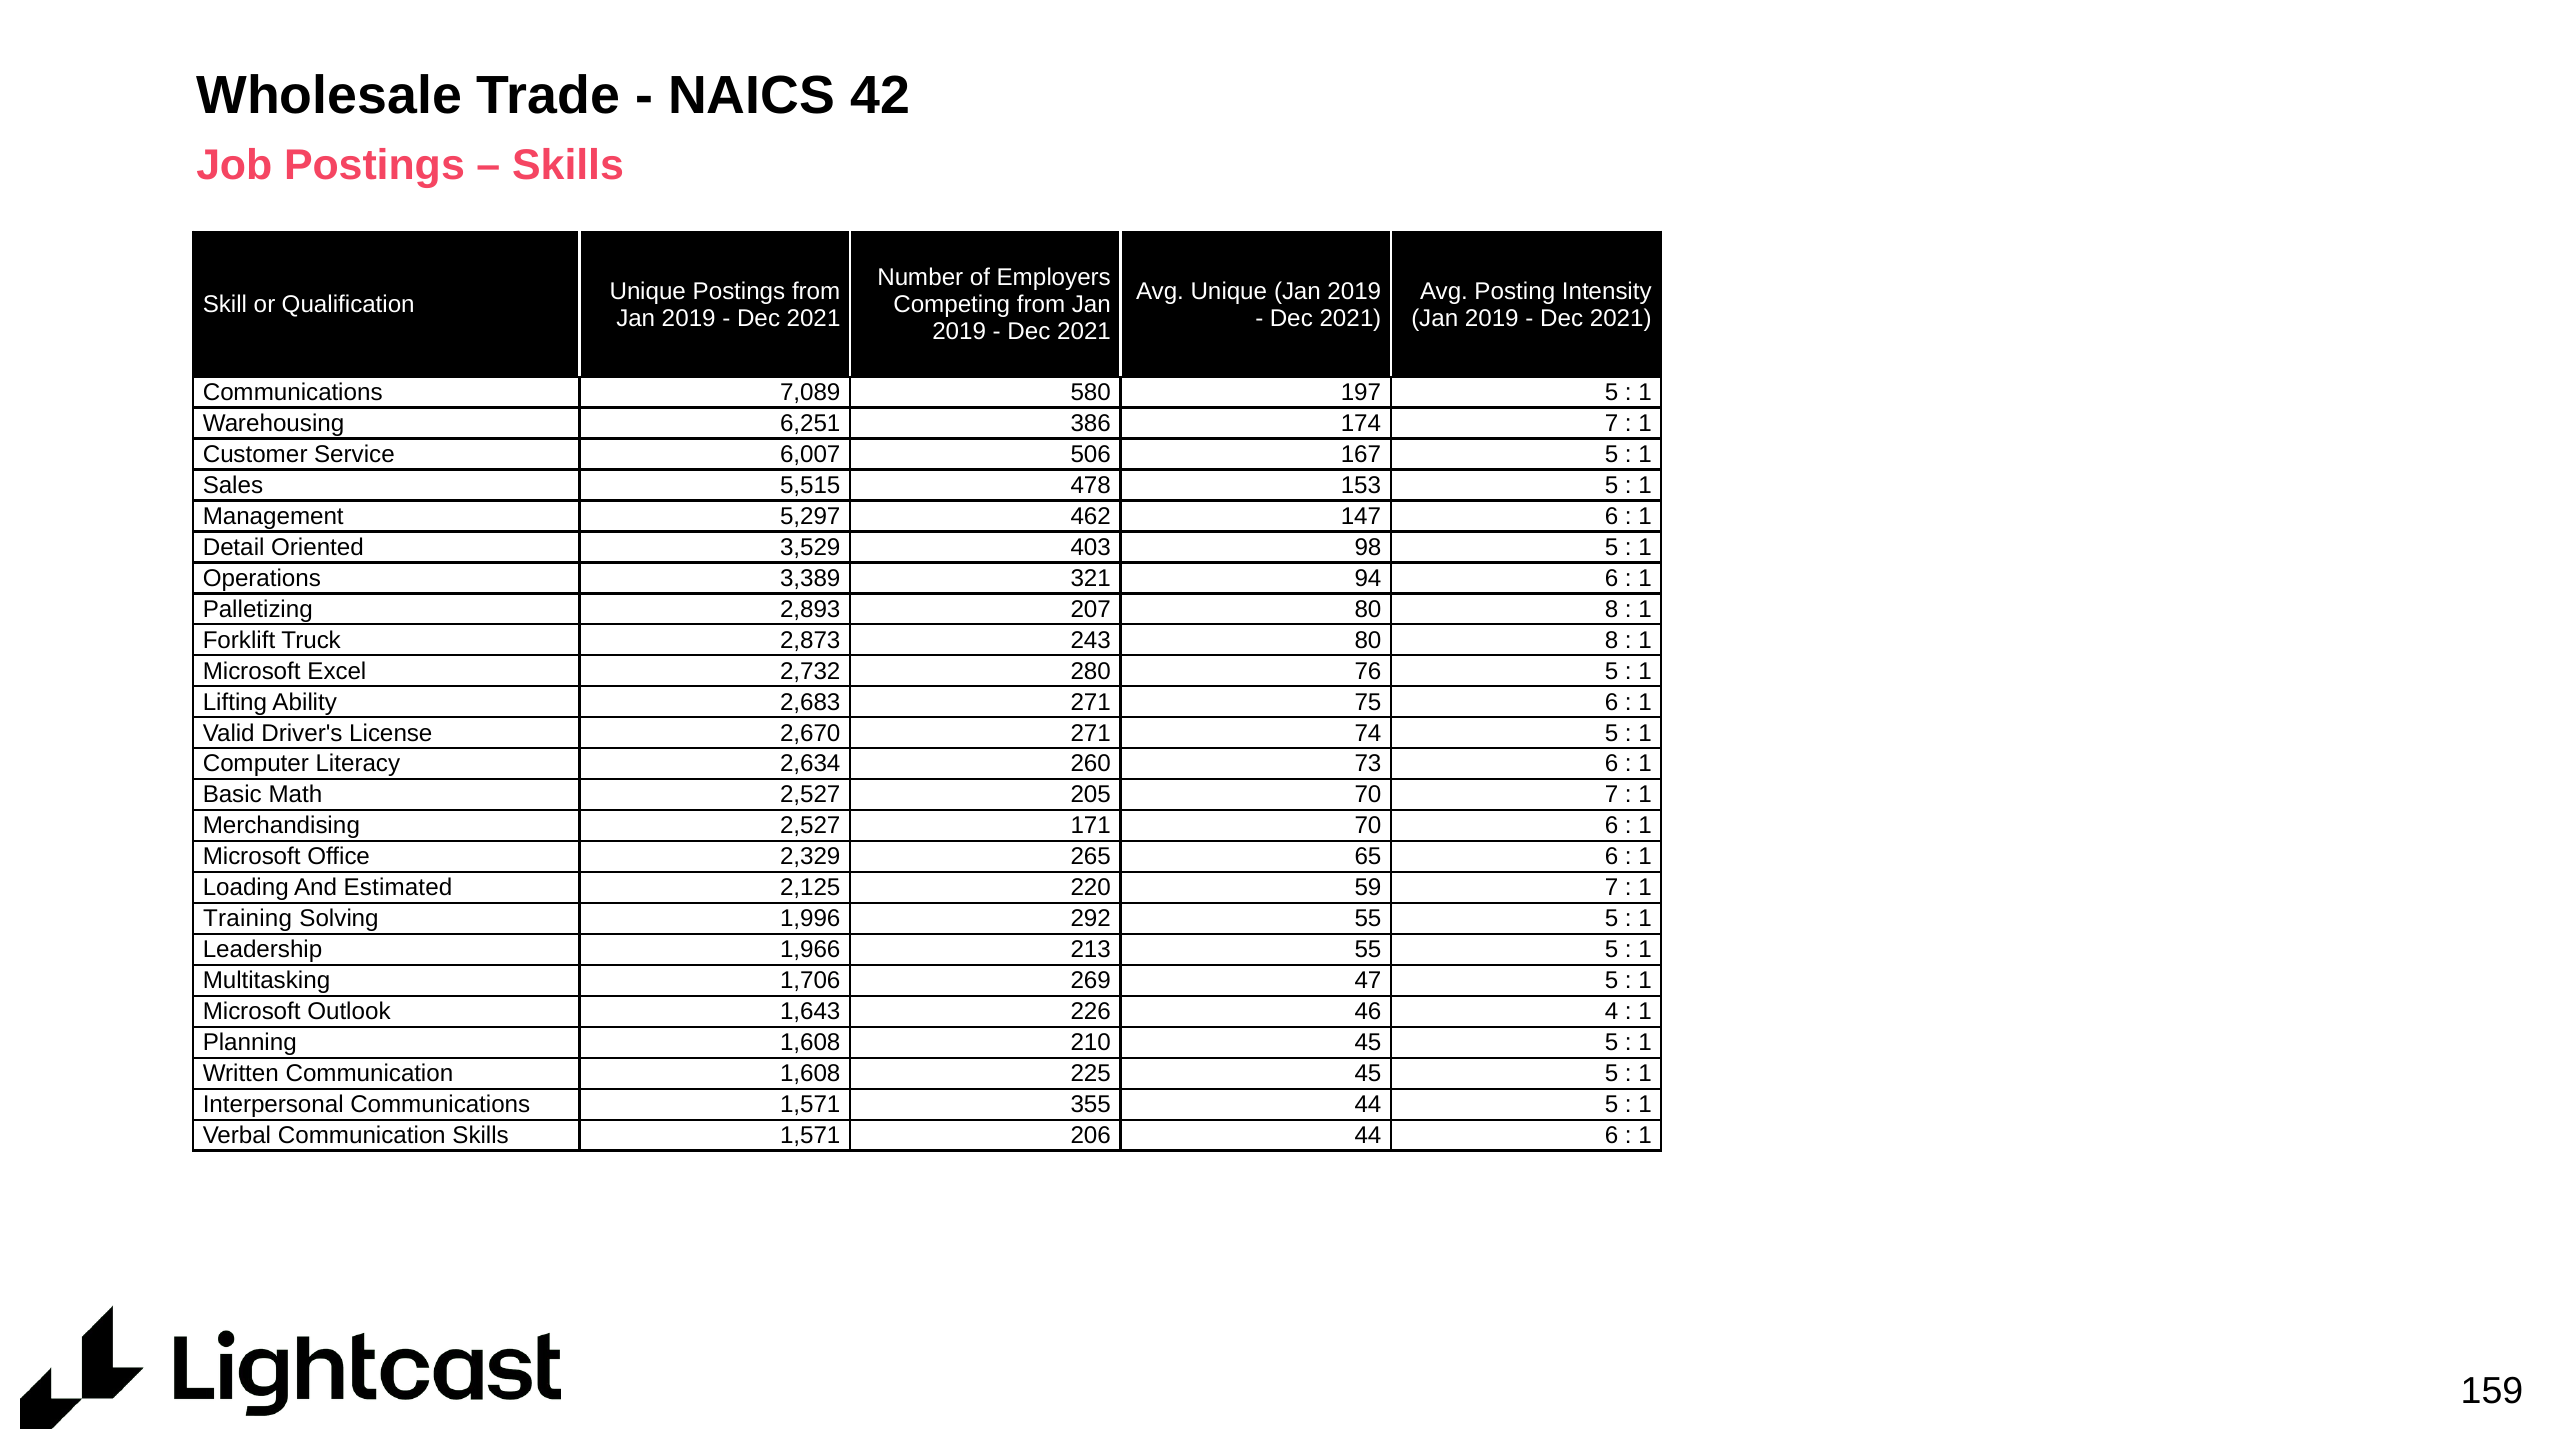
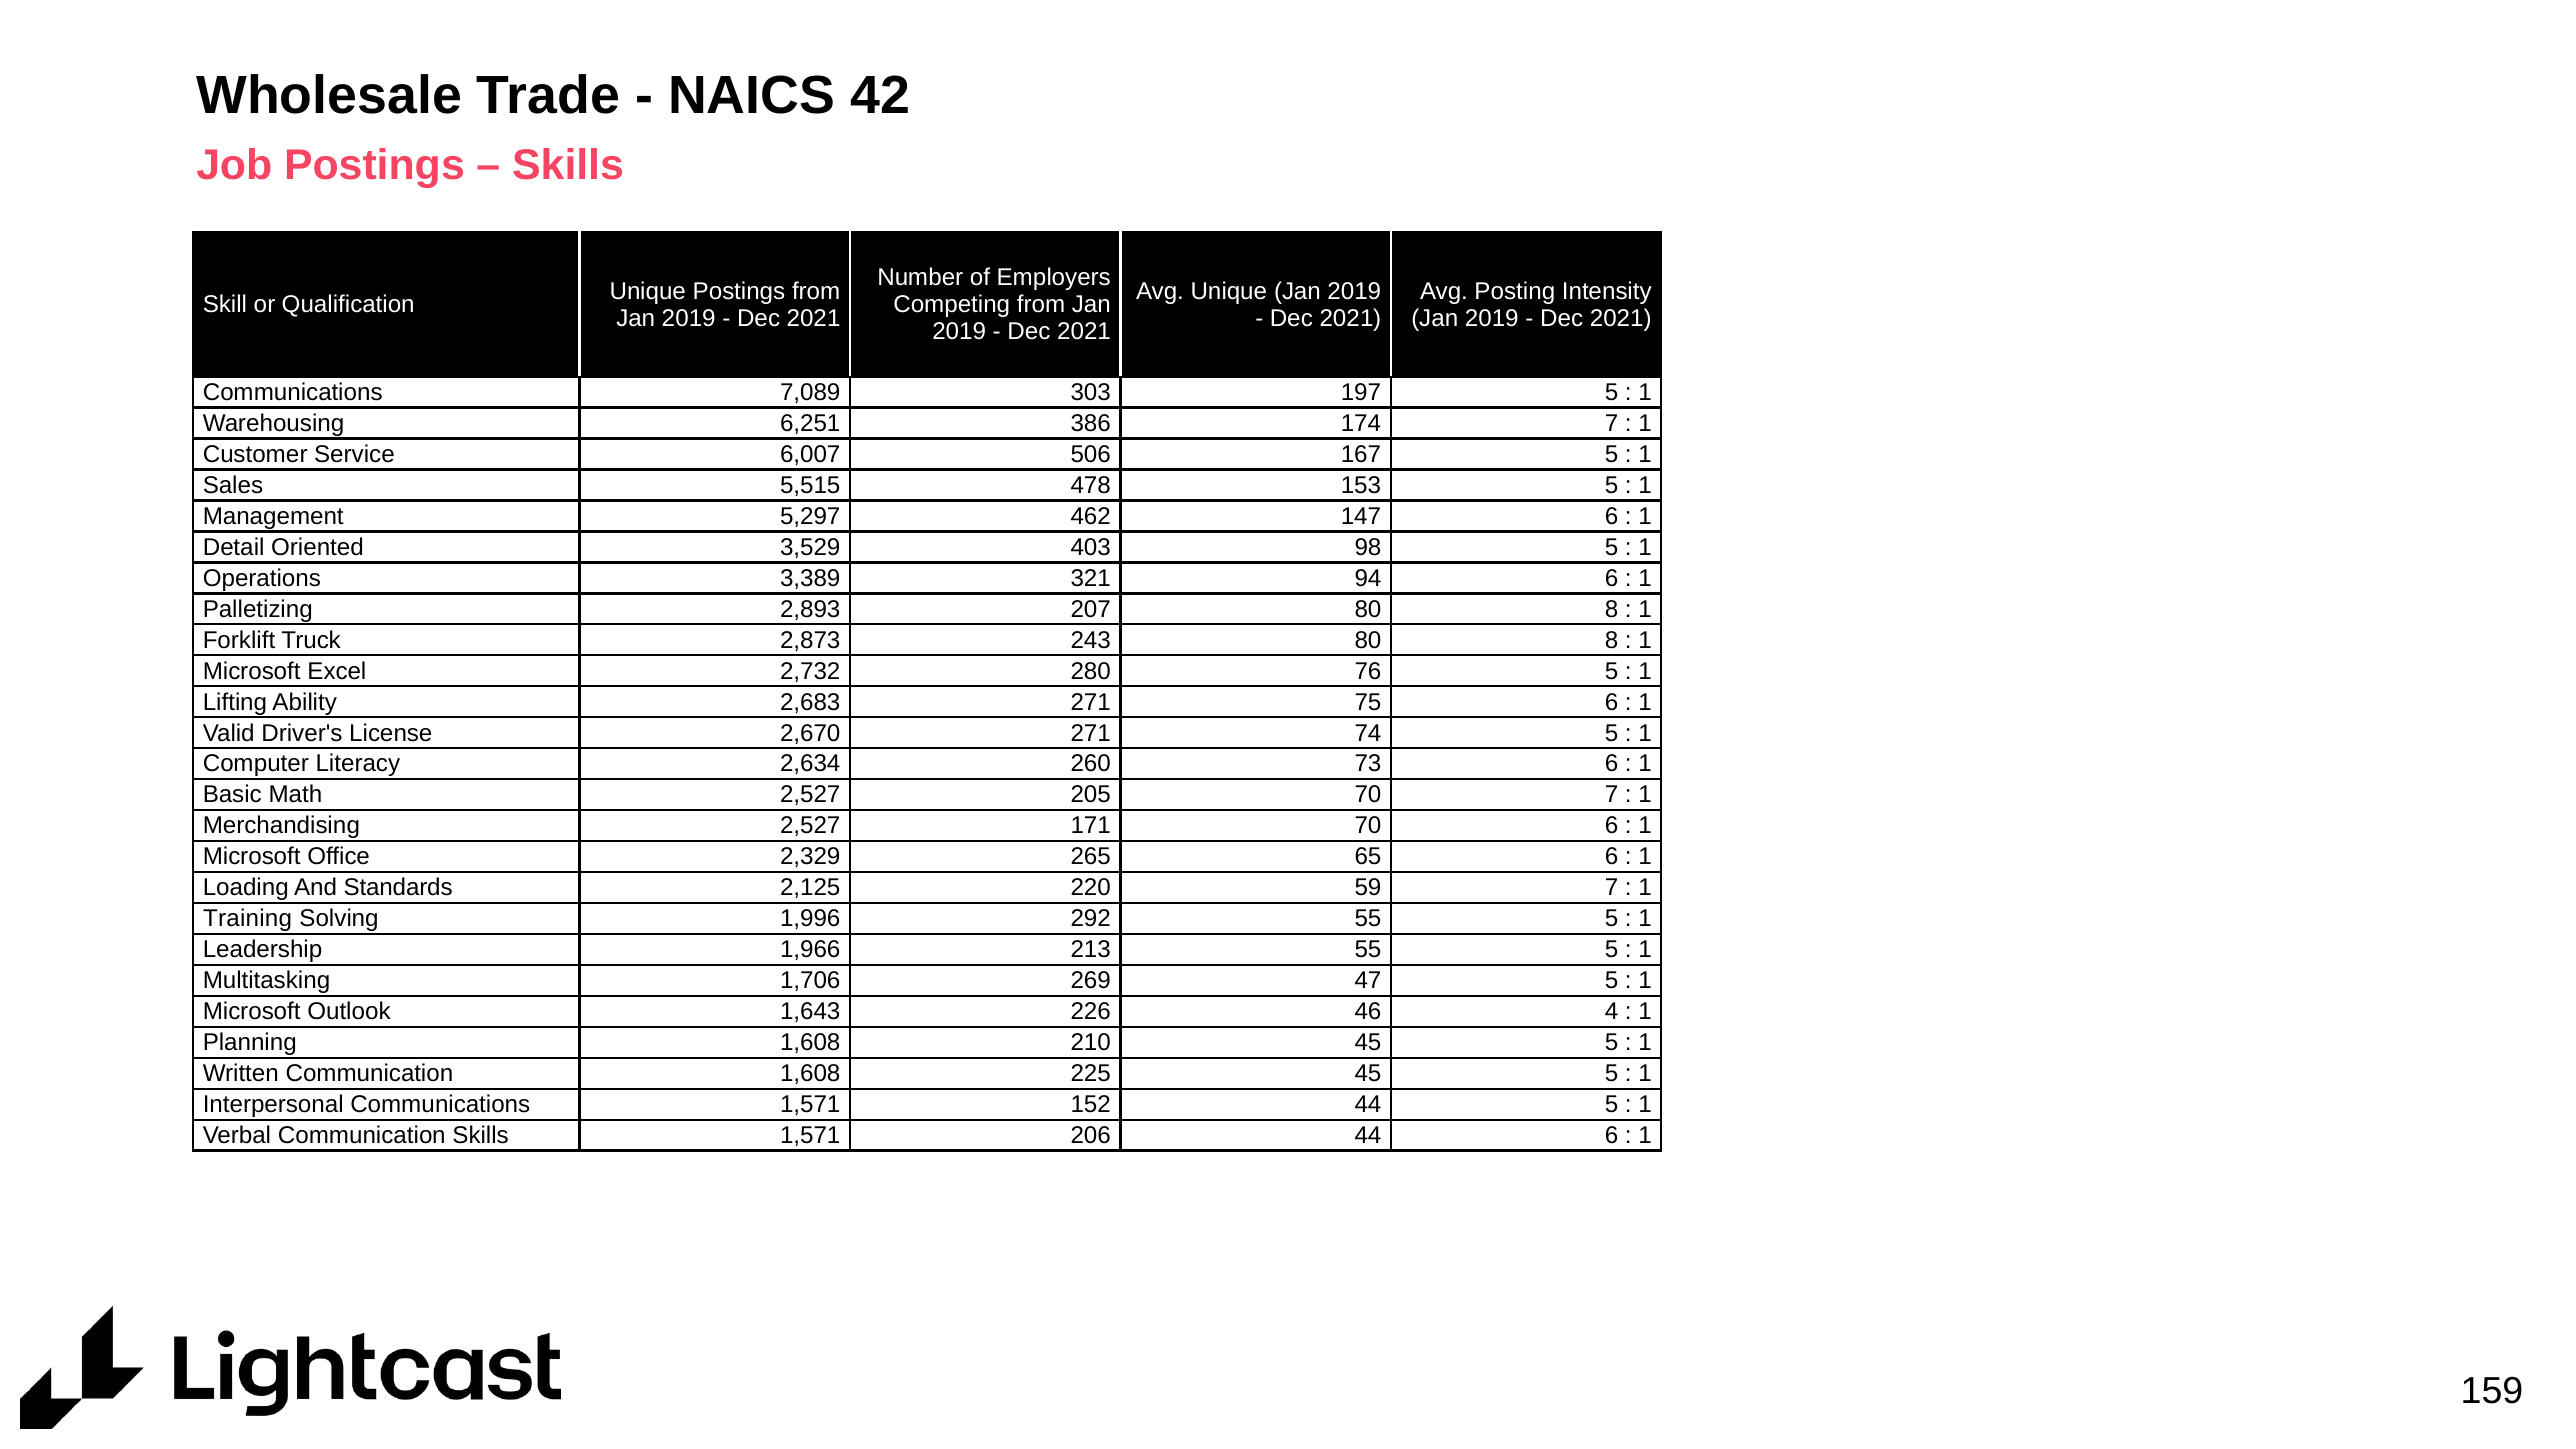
580: 580 -> 303 (1091, 392)
Estimated: Estimated -> Standards (398, 888)
355: 355 -> 152 (1091, 1105)
